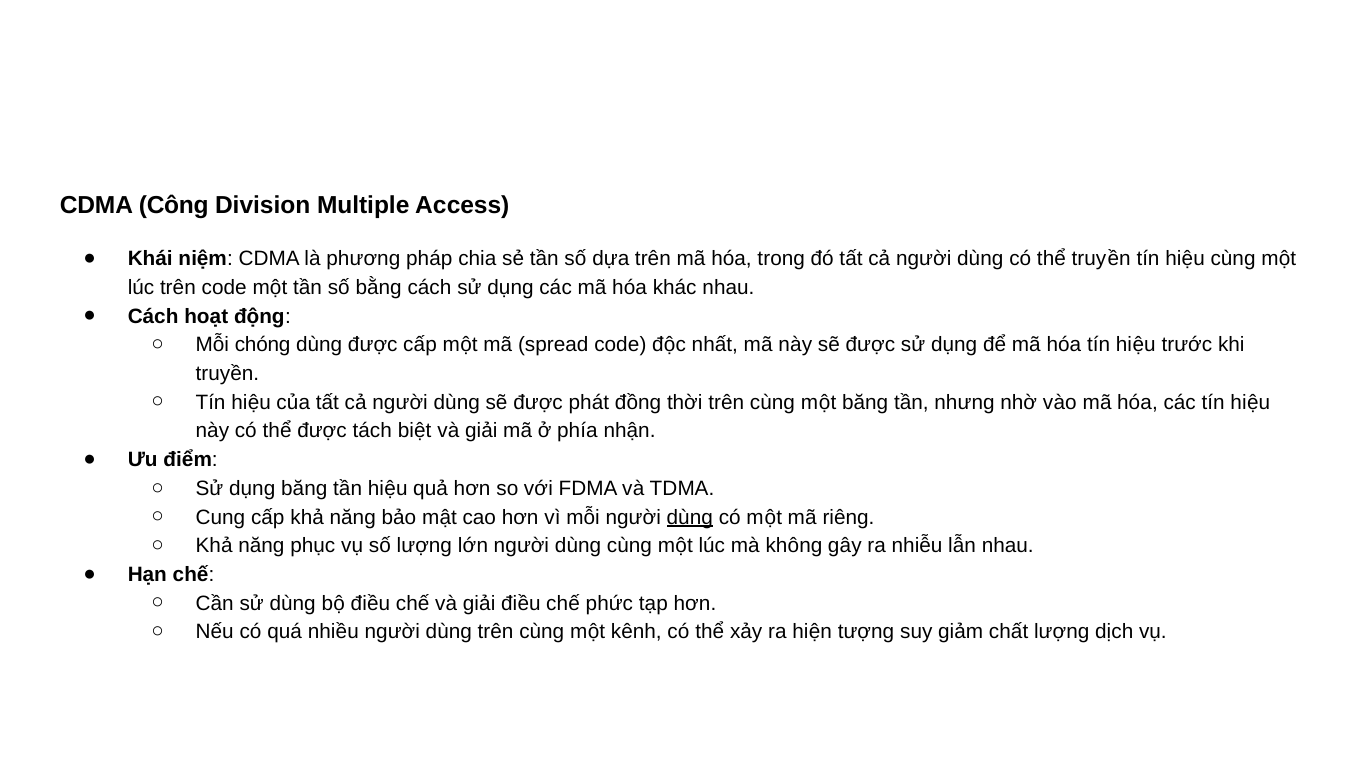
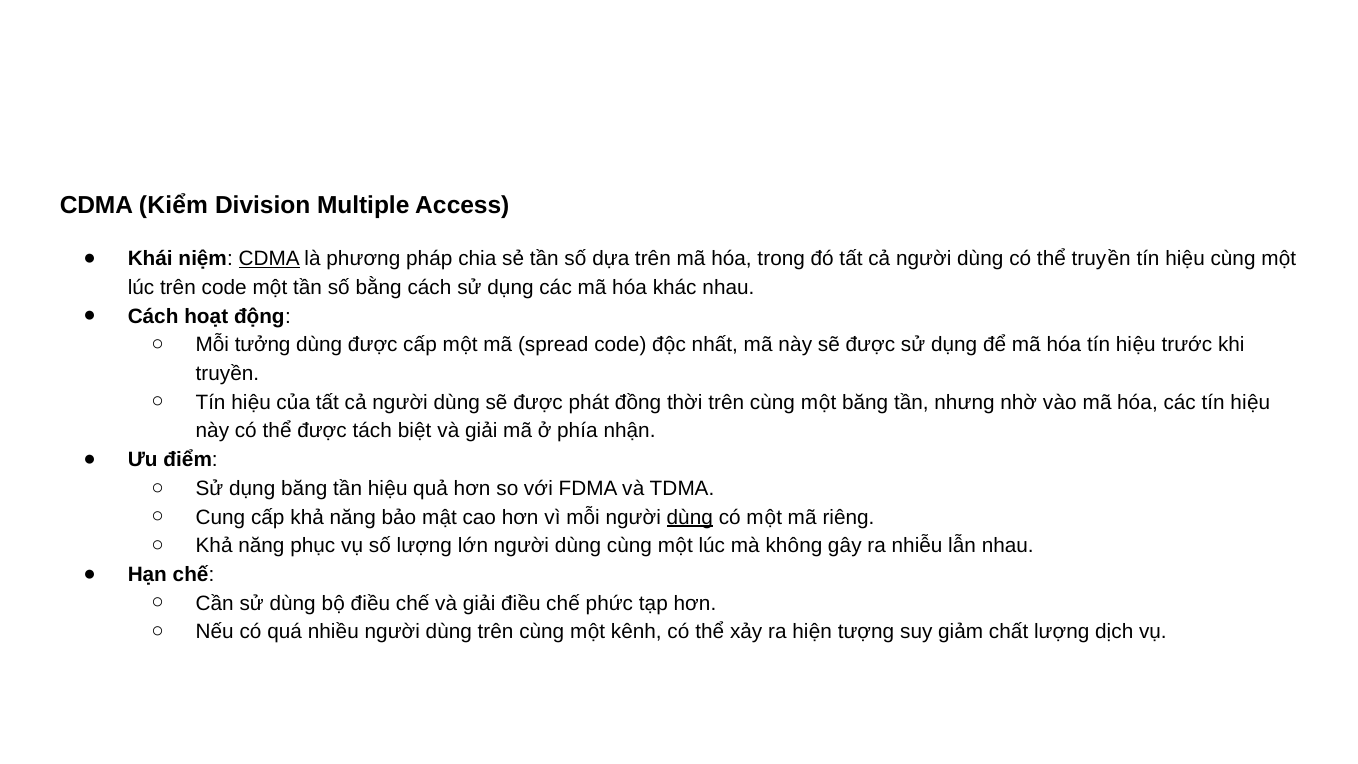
Công: Công -> Kiểm (173, 205)
CDMA underline: none -> present (269, 259)
chóng: chóng -> tưởng (263, 345)
